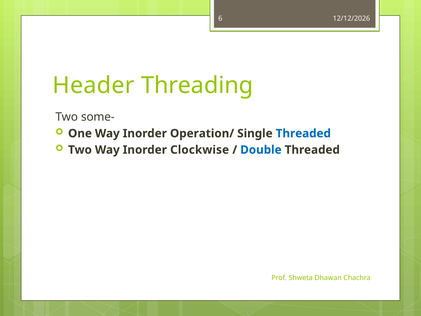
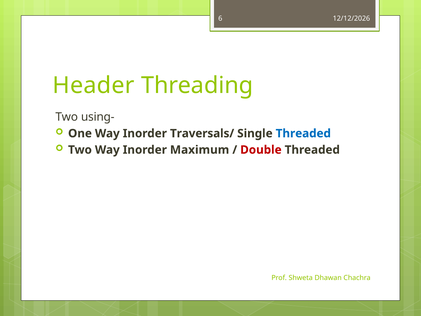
some-: some- -> using- (98, 117)
Operation/: Operation/ -> Traversals/ (202, 133)
Clockwise: Clockwise -> Maximum (200, 150)
Double colour: blue -> red (261, 150)
